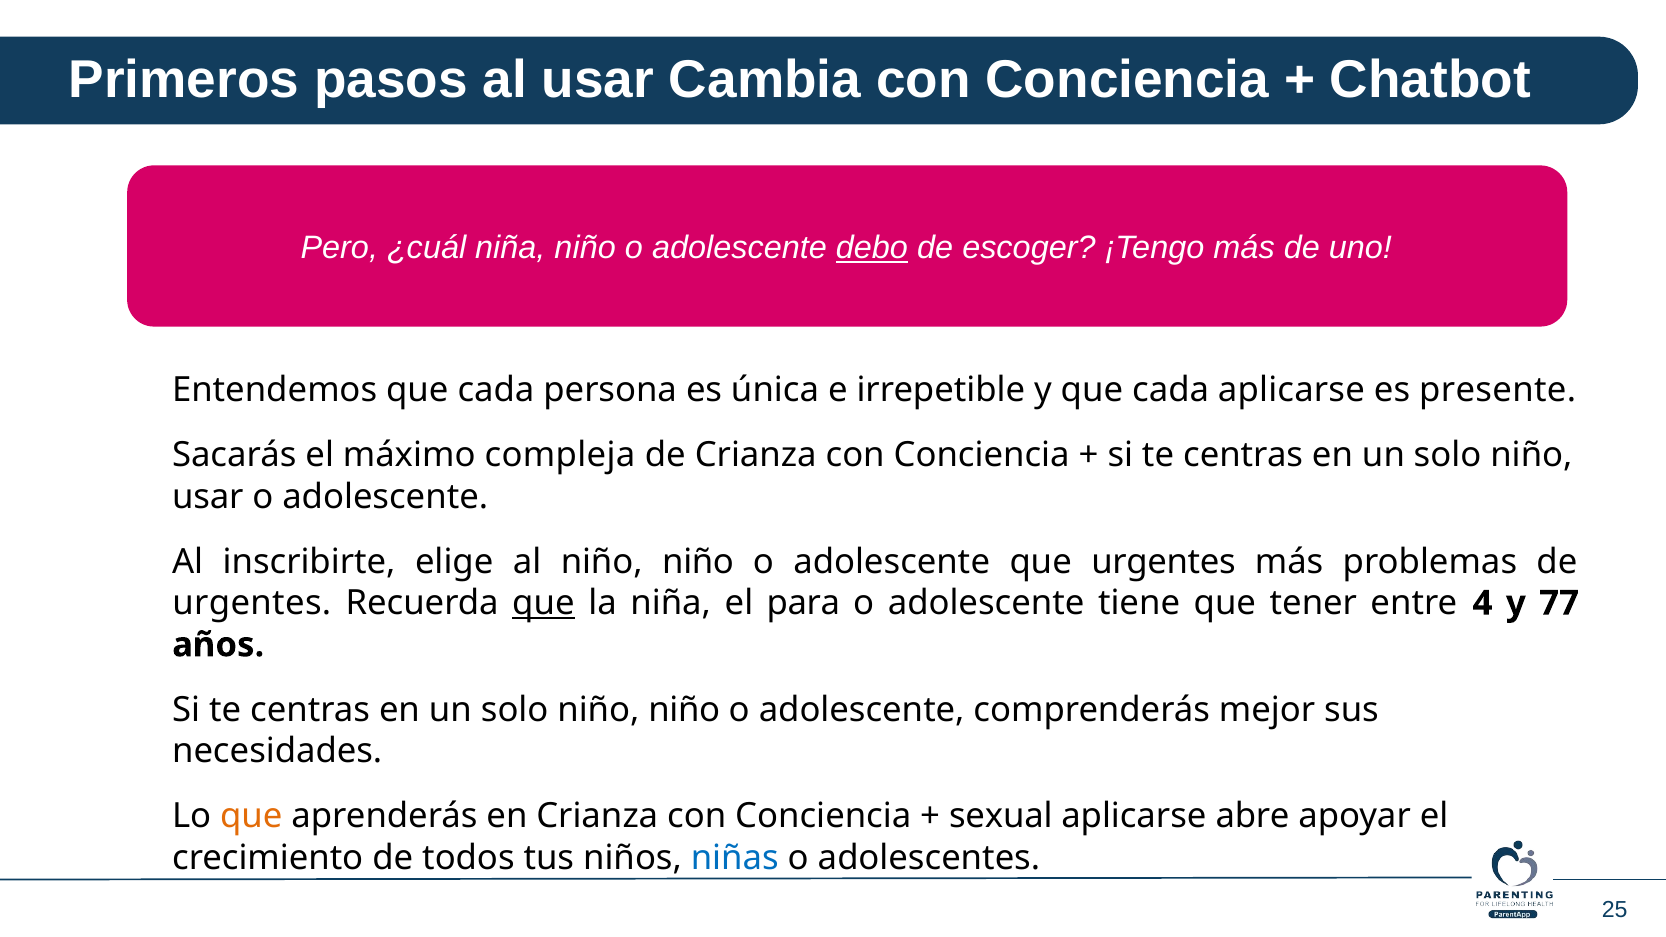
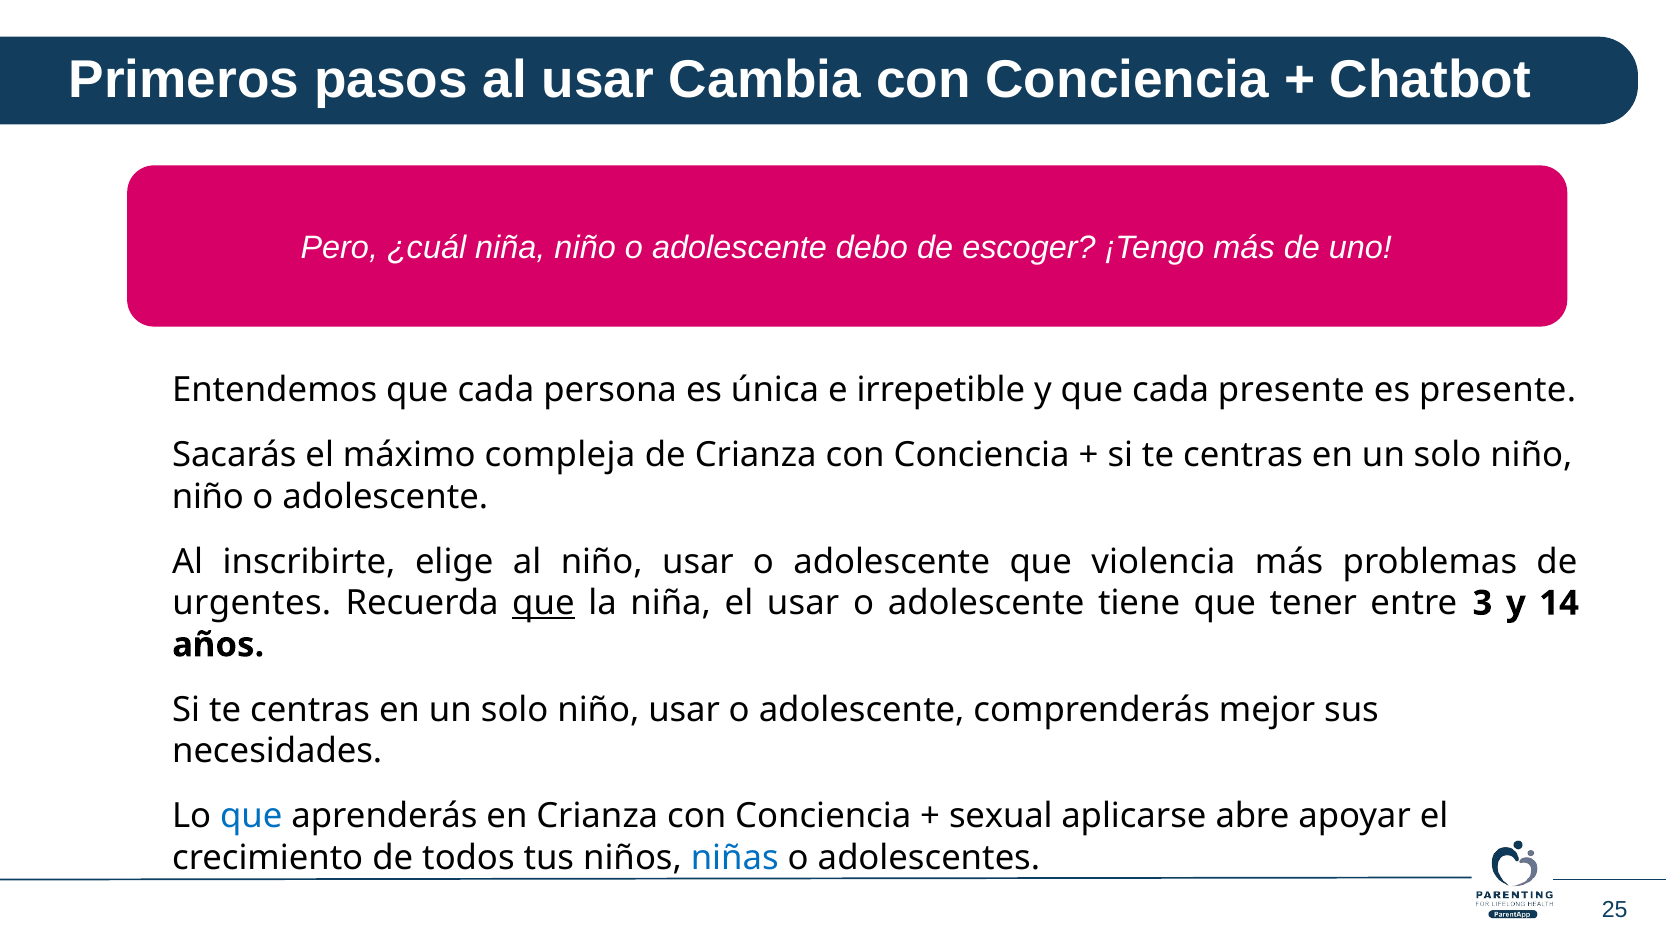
debo underline: present -> none (872, 248)
cada aplicarse: aplicarse -> presente (1291, 390)
usar: usar -> niño (208, 497)
al niño niño: niño -> usar (698, 562)
que urgentes: urgentes -> violencia (1163, 562)
el para: para -> usar (803, 603)
4: 4 -> 3 (1482, 603)
77: 77 -> 14 (1559, 603)
solo niño niño: niño -> usar (684, 710)
que colour: orange -> blue (251, 816)
